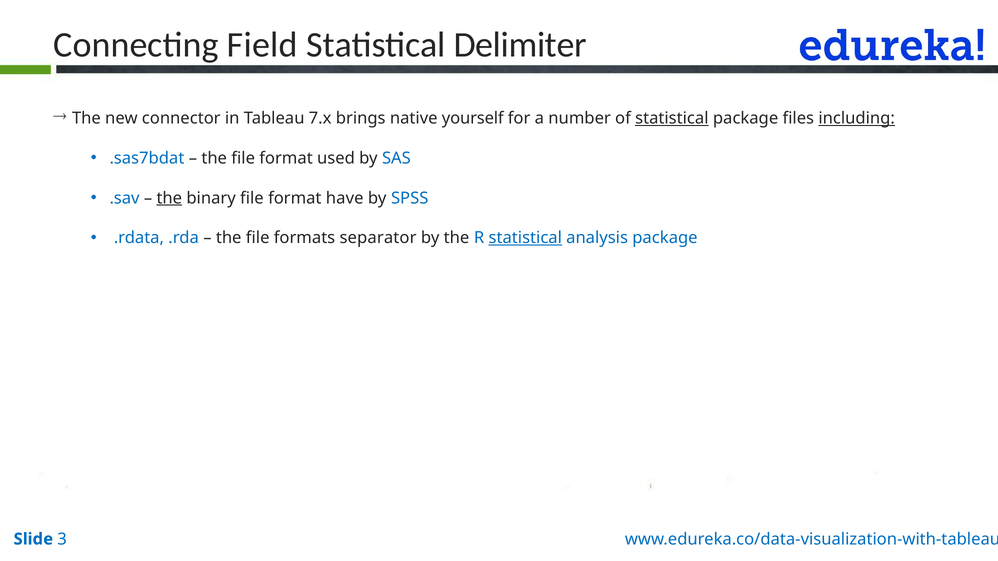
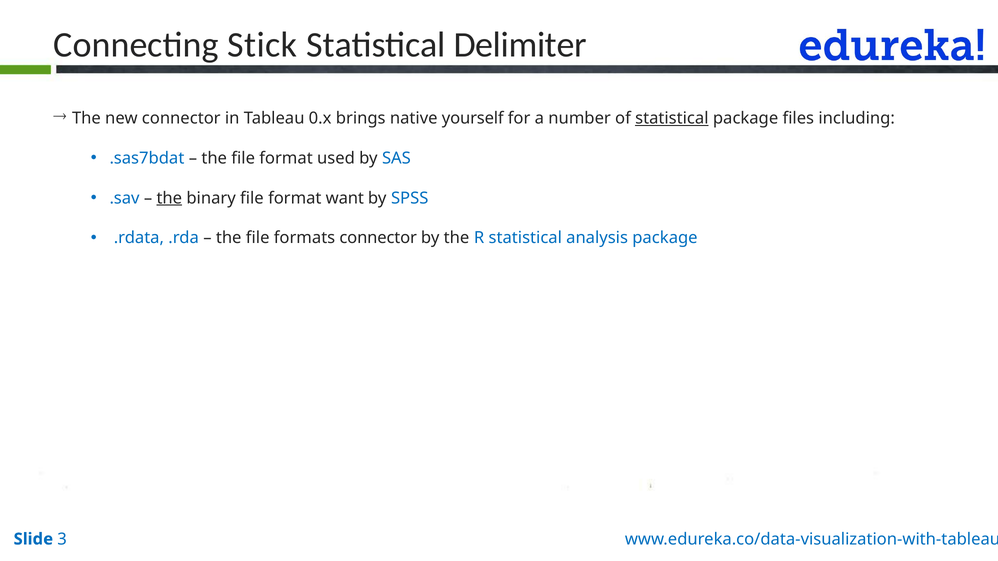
Field: Field -> Stick (262, 45)
7.x: 7.x -> 0.x (320, 118)
including underline: present -> none (857, 118)
have: have -> want (345, 198)
formats separator: separator -> connector (378, 238)
statistical underline: present -> none (525, 238)
